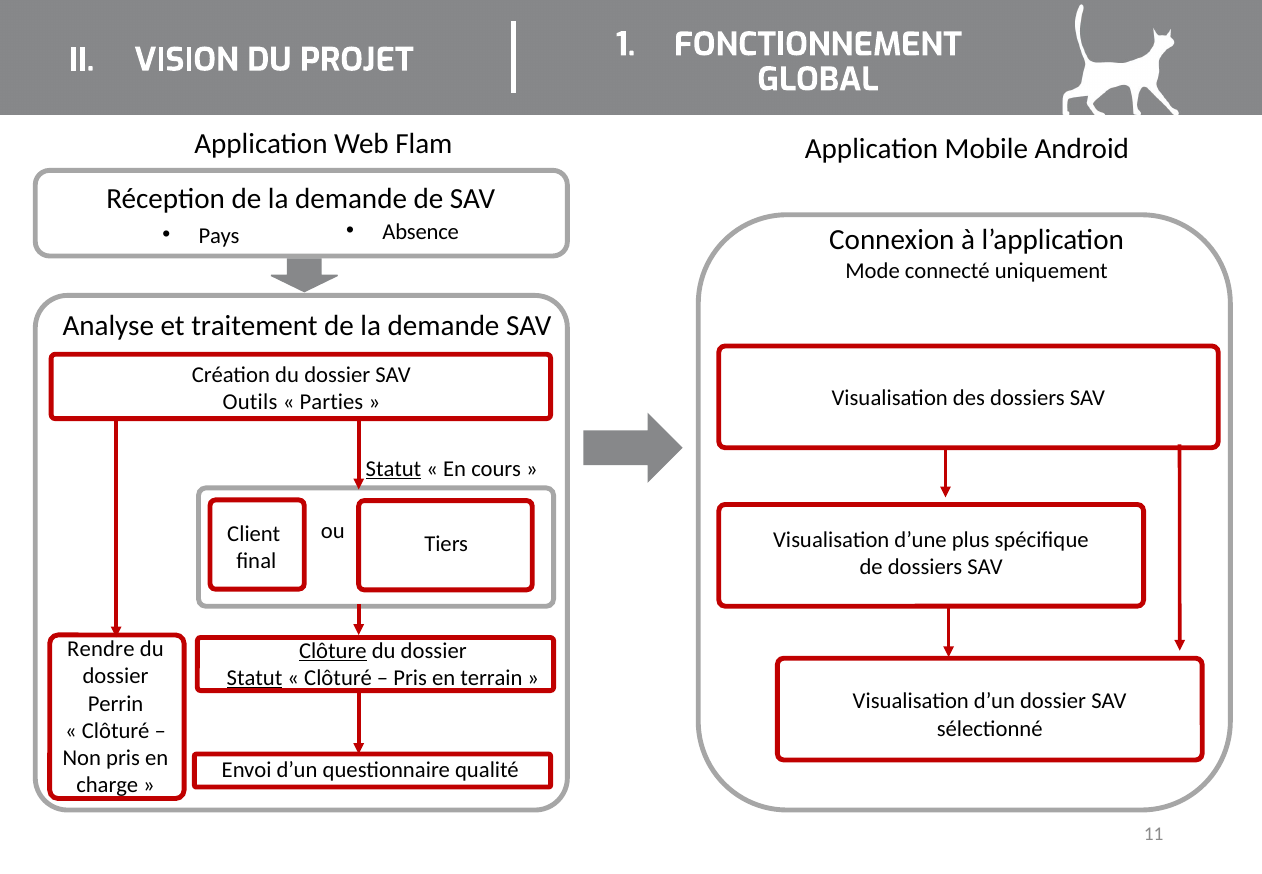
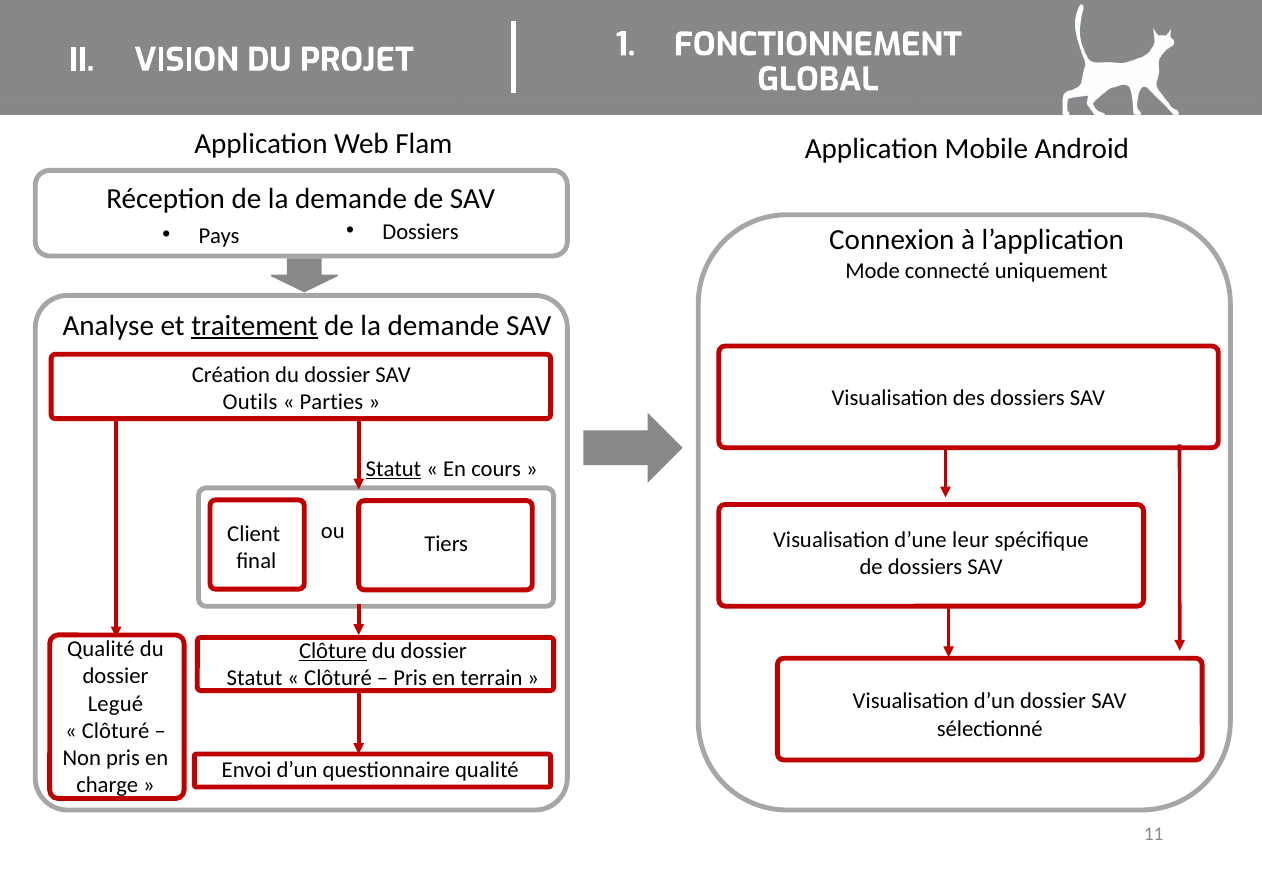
Absence: Absence -> Dossiers (421, 232)
traitement underline: none -> present (254, 326)
plus: plus -> leur (971, 540)
Rendre: Rendre -> Qualité (101, 649)
Statut underline: present -> none (255, 678)
Perrin: Perrin -> Legué (115, 703)
